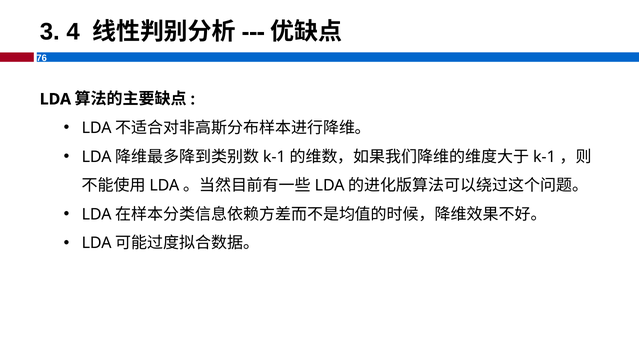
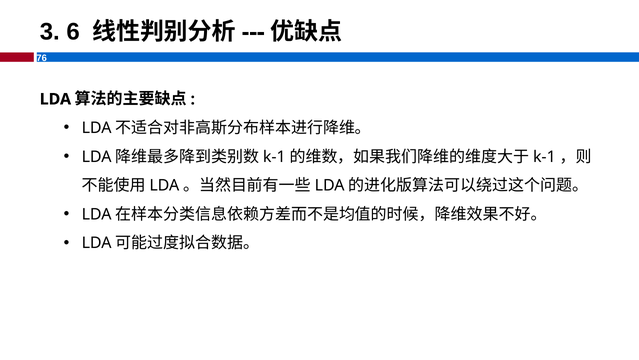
4: 4 -> 6 (73, 32)
